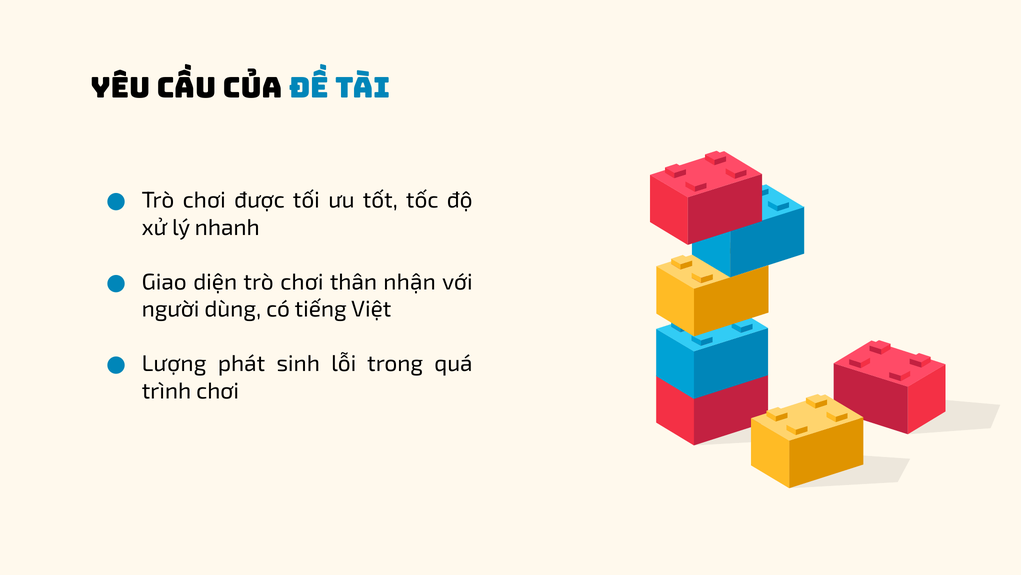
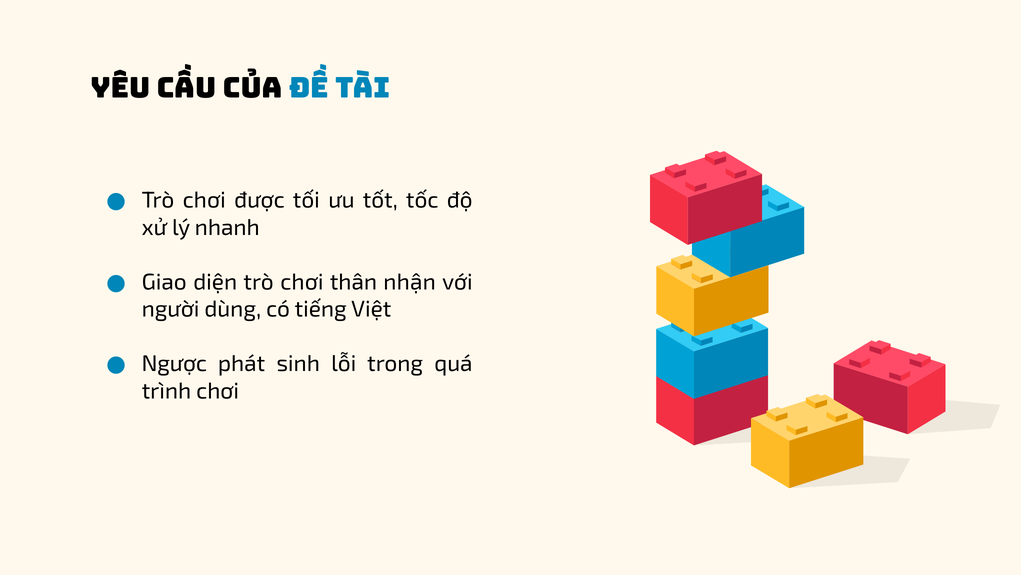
Lượng: Lượng -> Ngược (174, 363)
